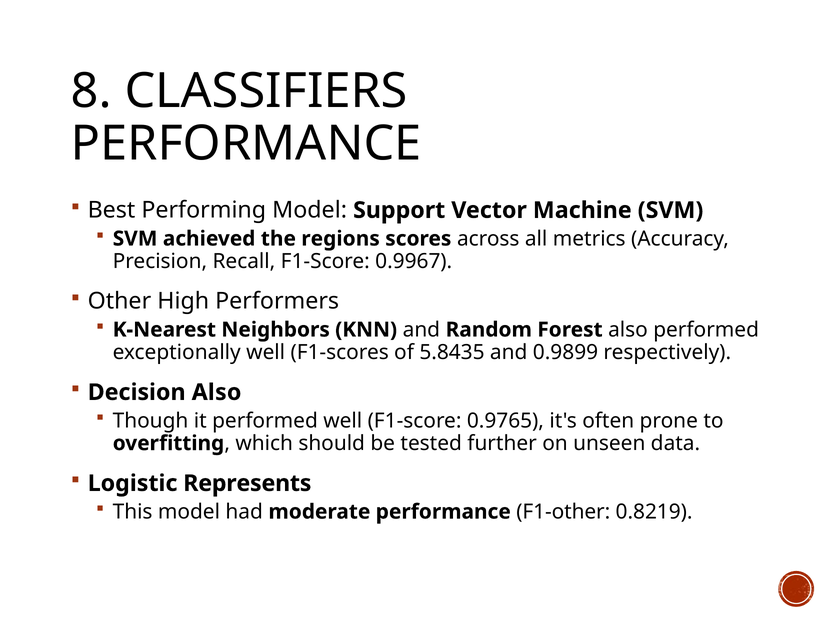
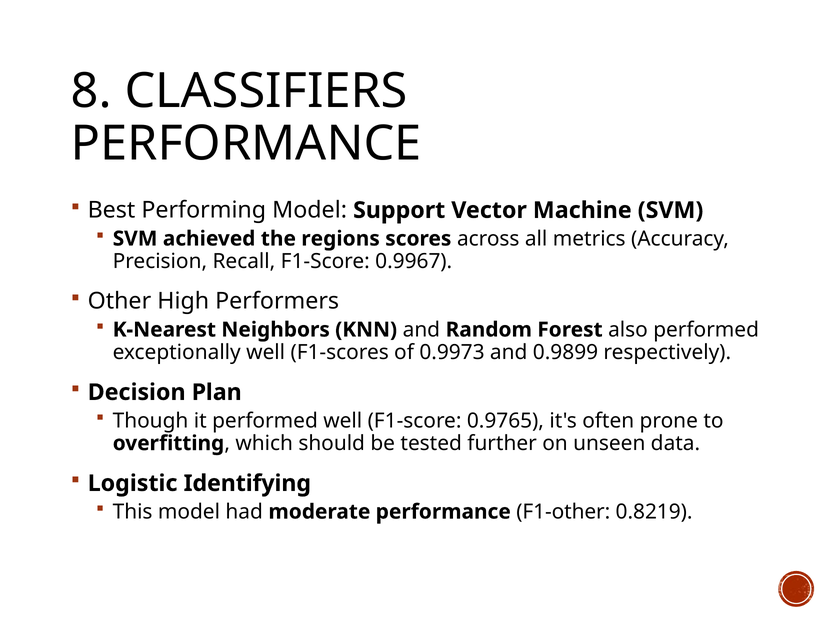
5.8435: 5.8435 -> 0.9973 (452, 352)
Decision Also: Also -> Plan (217, 392)
Represents: Represents -> Identifying (247, 484)
